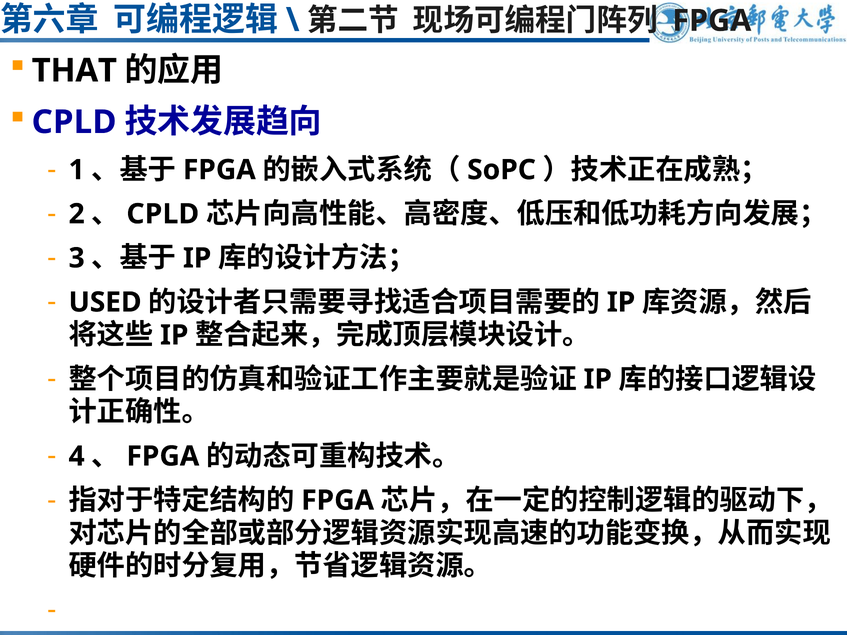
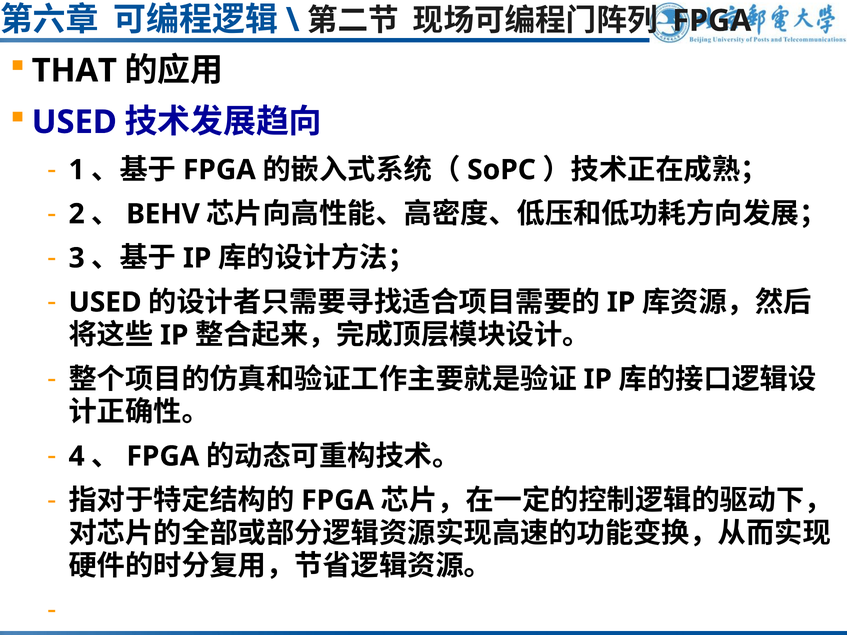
CPLD: CPLD -> USED (74, 122)
CPLD: CPLD -> BEHV (163, 214)
